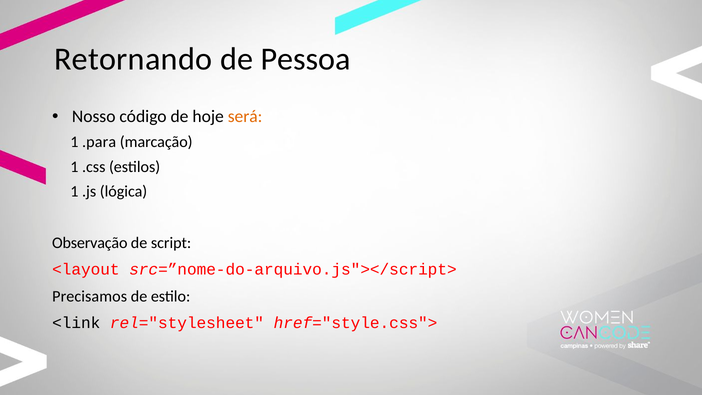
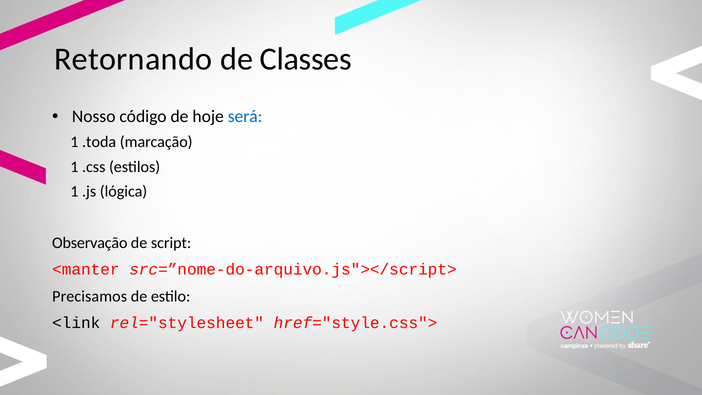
Pessoa: Pessoa -> Classes (306, 59)
será colour: orange -> blue (245, 117)
.para: .para -> .toda (99, 142)
<layout: <layout -> <manter (86, 270)
